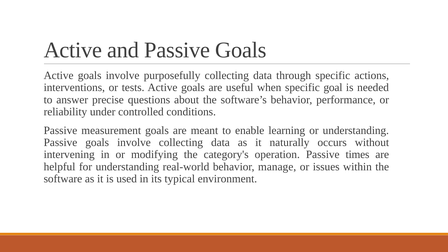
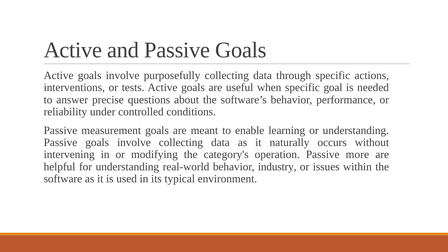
times: times -> more (357, 155)
manage: manage -> industry (277, 167)
